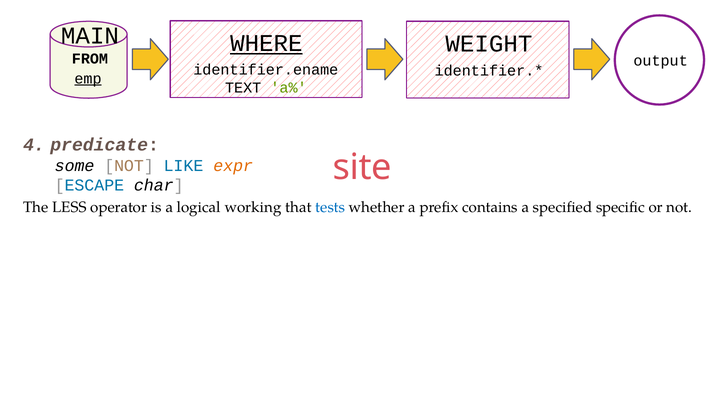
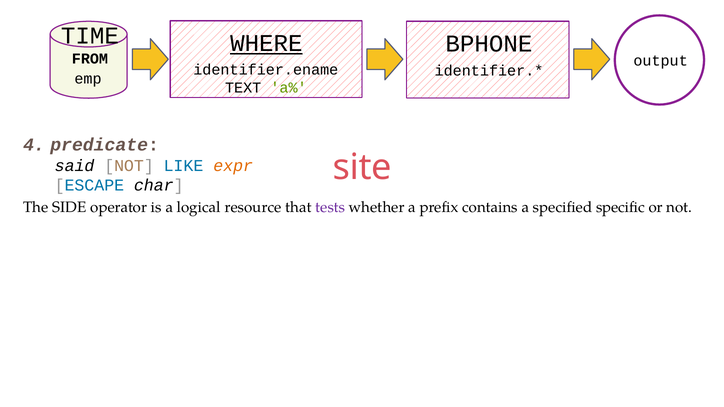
MAIN: MAIN -> TIME (90, 36)
WEIGHT: WEIGHT -> BPHONE (489, 44)
emp underline: present -> none (88, 79)
some: some -> said (75, 166)
LESS: LESS -> SIDE (69, 207)
working: working -> resource (253, 207)
tests colour: blue -> purple (330, 207)
